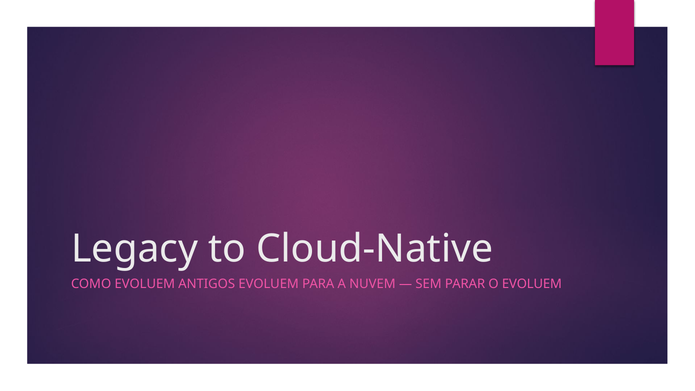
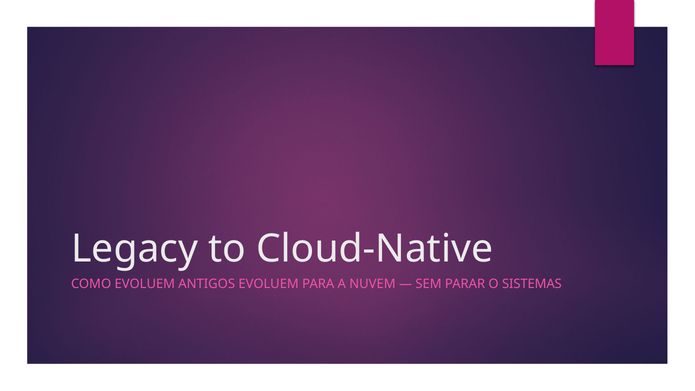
O EVOLUEM: EVOLUEM -> SISTEMAS (532, 284)
